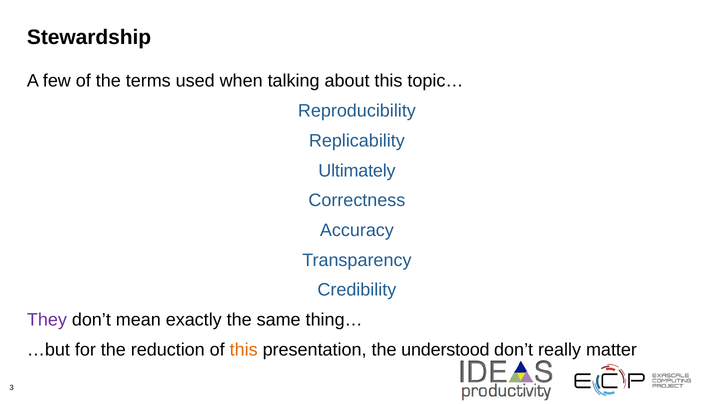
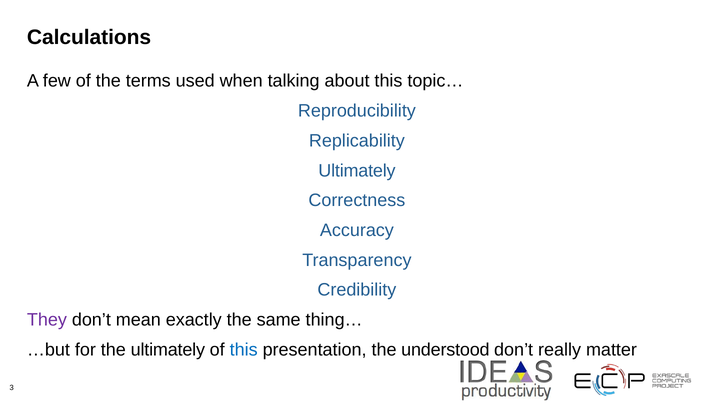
Stewardship: Stewardship -> Calculations (89, 37)
the reduction: reduction -> ultimately (168, 350)
this colour: orange -> blue (244, 350)
